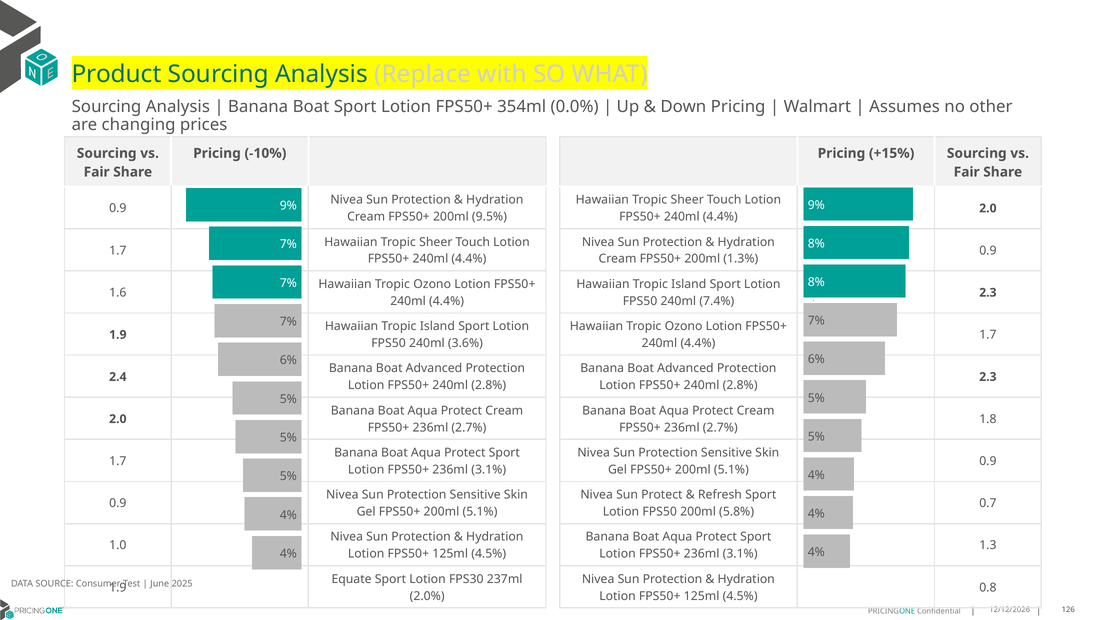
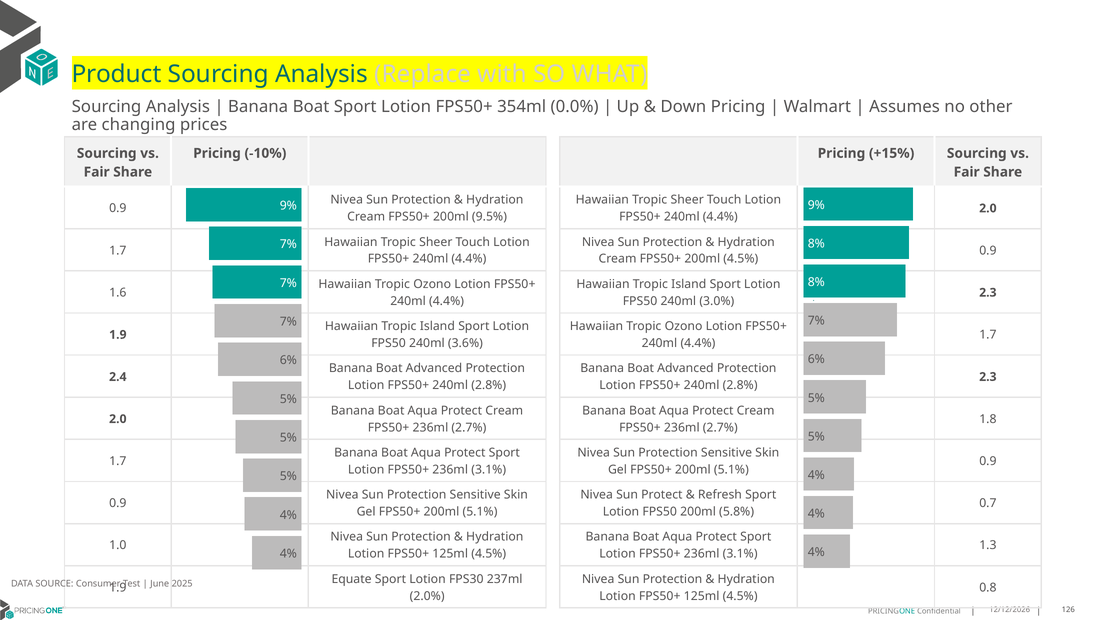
200ml 1.3%: 1.3% -> 4.5% (741, 259)
7.4%: 7.4% -> 3.0% (717, 301)
